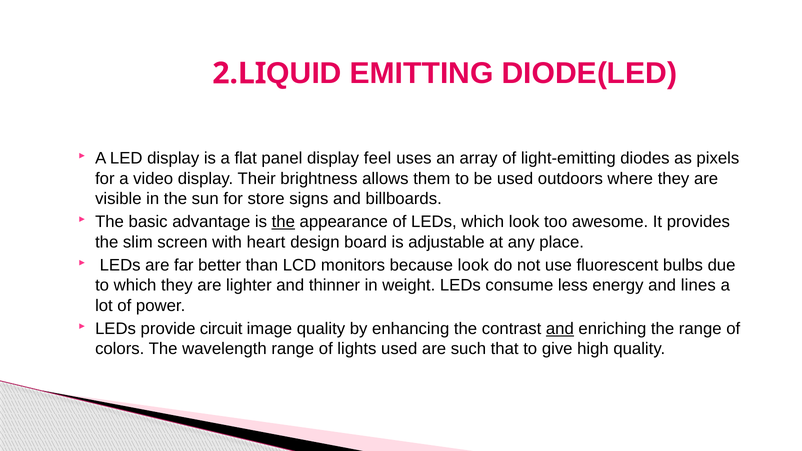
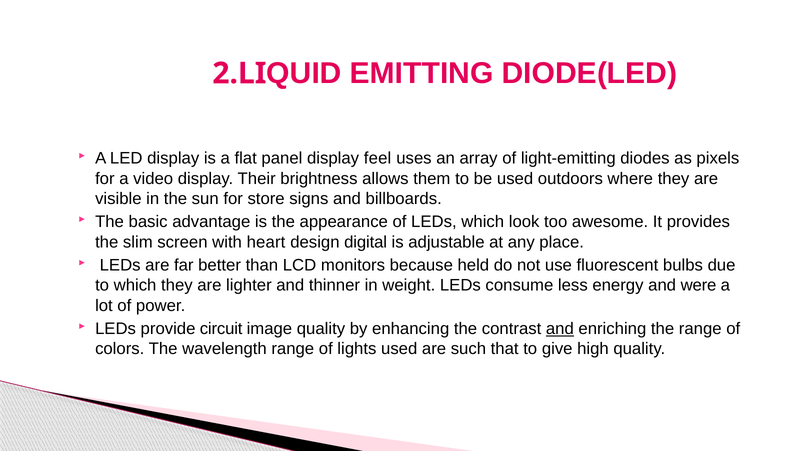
the underline: present -> none (283, 222)
board: board -> digital (366, 242)
because look: look -> held (473, 265)
lines: lines -> were (698, 286)
